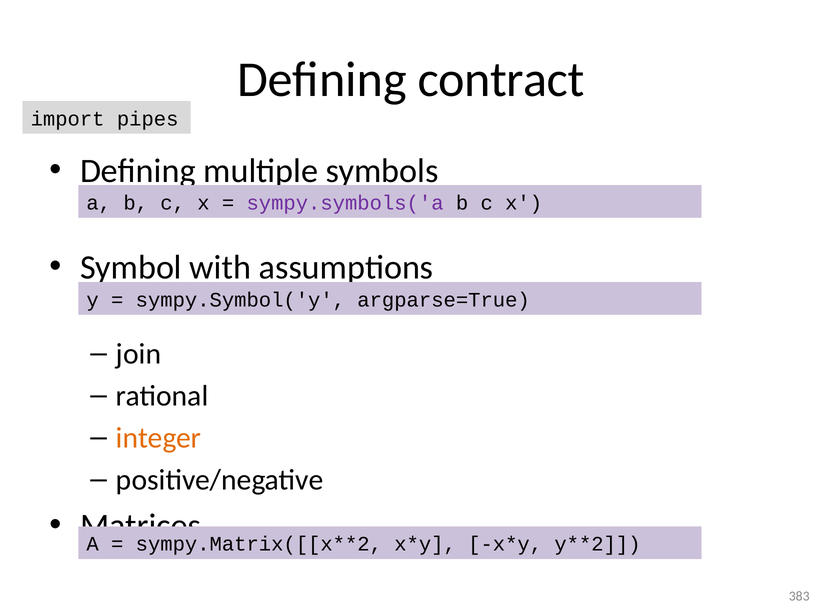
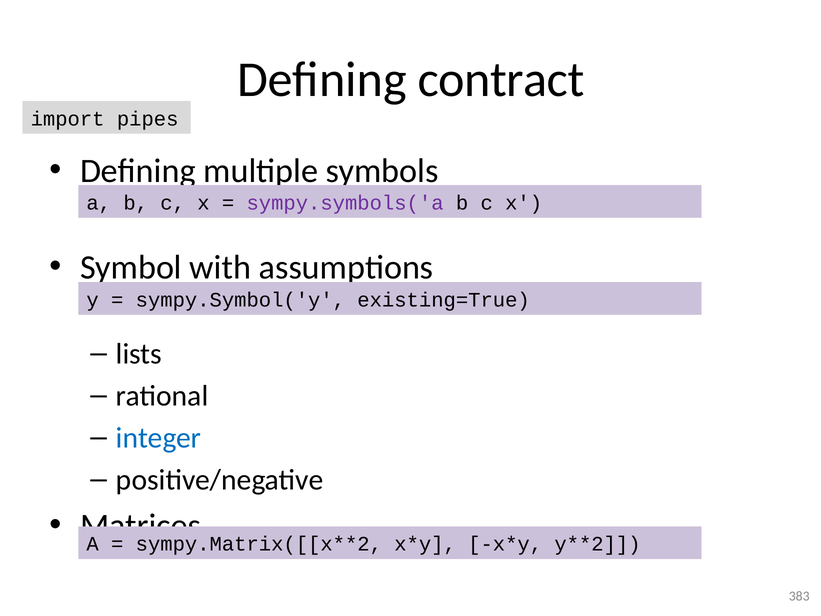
argparse=True: argparse=True -> existing=True (444, 300)
join: join -> lists (139, 354)
integer colour: orange -> blue (159, 438)
